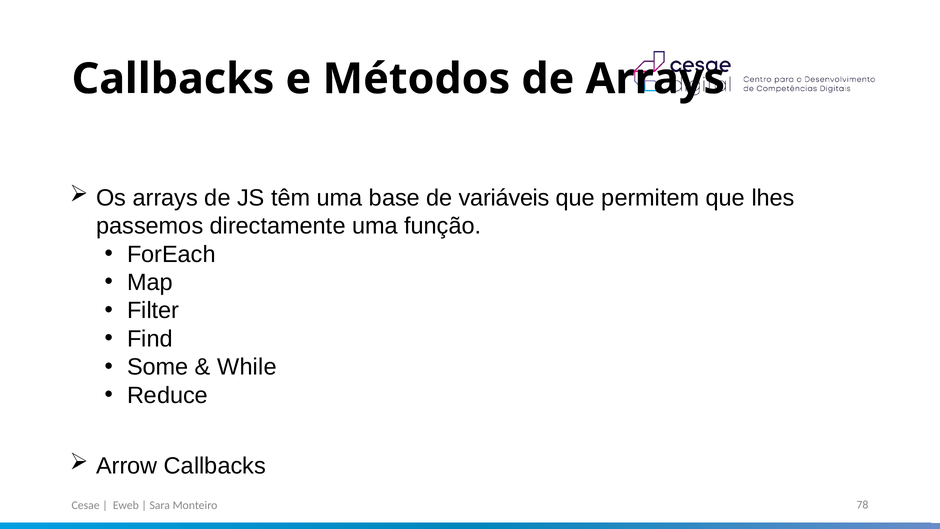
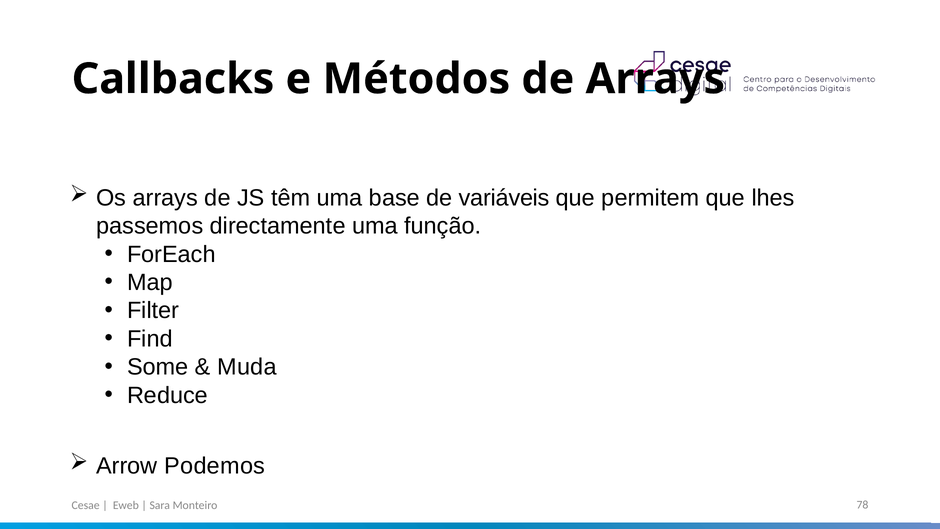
While: While -> Muda (247, 367)
Arrow Callbacks: Callbacks -> Podemos (215, 466)
